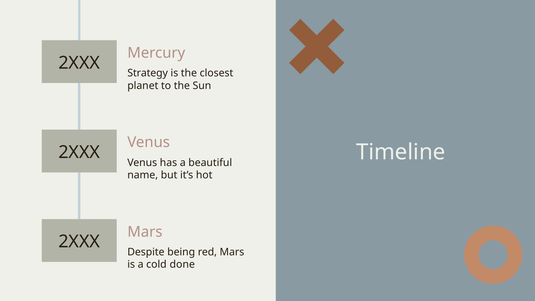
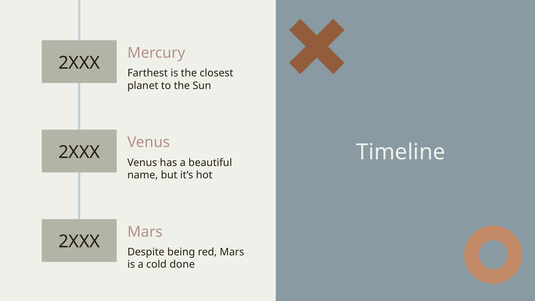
Strategy: Strategy -> Farthest (148, 73)
